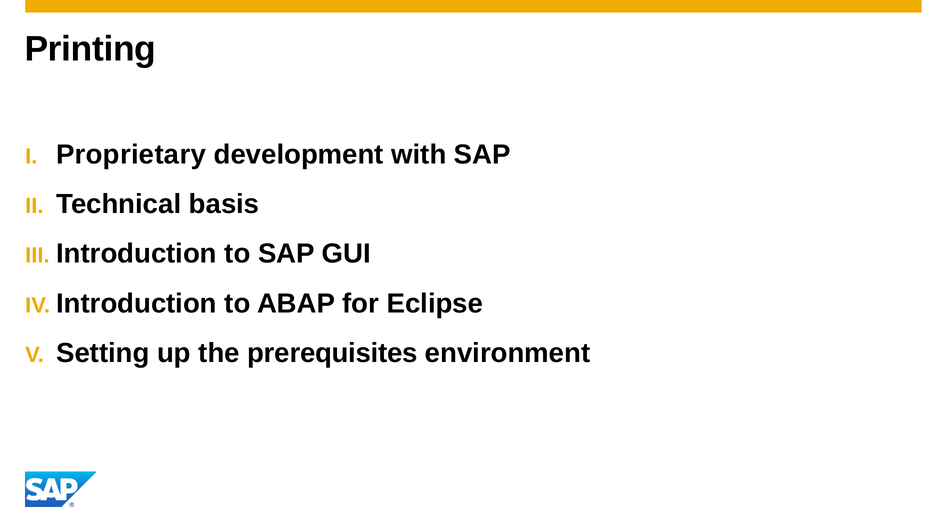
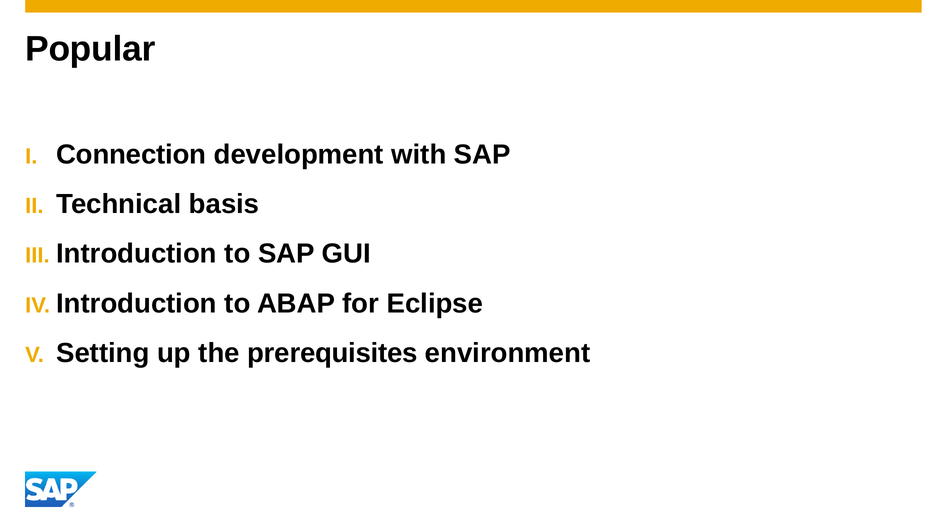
Printing: Printing -> Popular (90, 49)
Proprietary: Proprietary -> Connection (131, 155)
